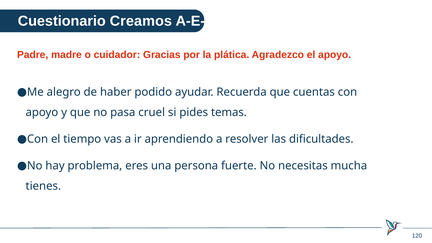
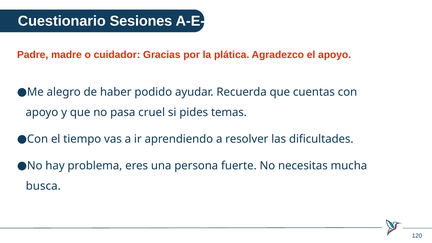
Creamos: Creamos -> Sesiones (141, 21)
tienes: tienes -> busca (43, 186)
